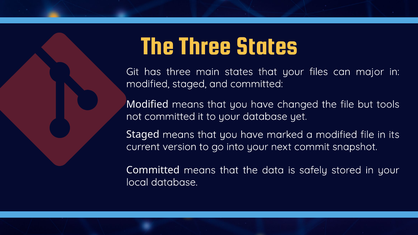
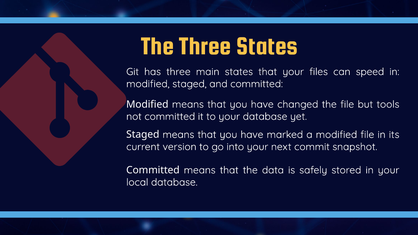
major: major -> speed (370, 72)
